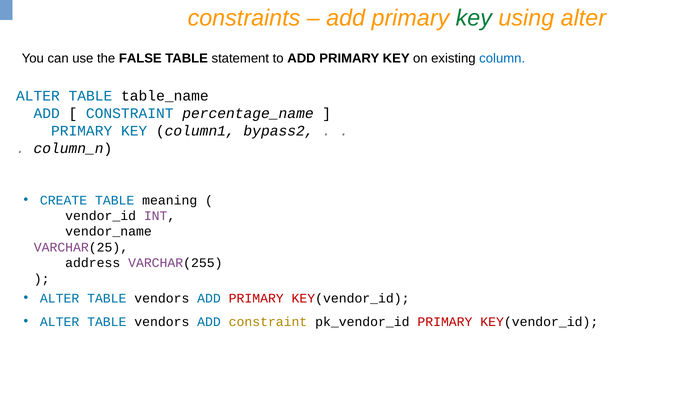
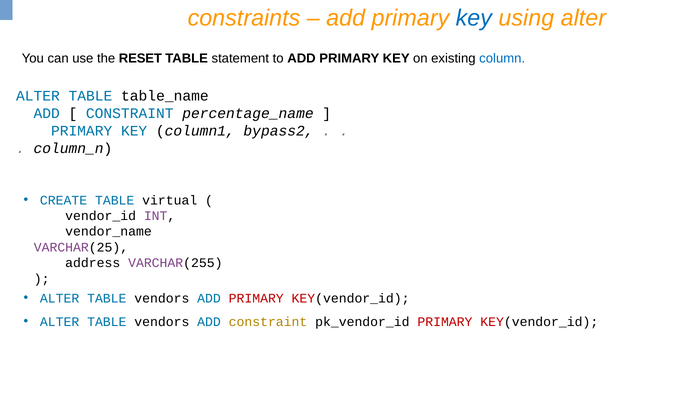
key colour: green -> blue (474, 18)
FALSE: FALSE -> RESET (140, 58)
meaning: meaning -> virtual (170, 200)
